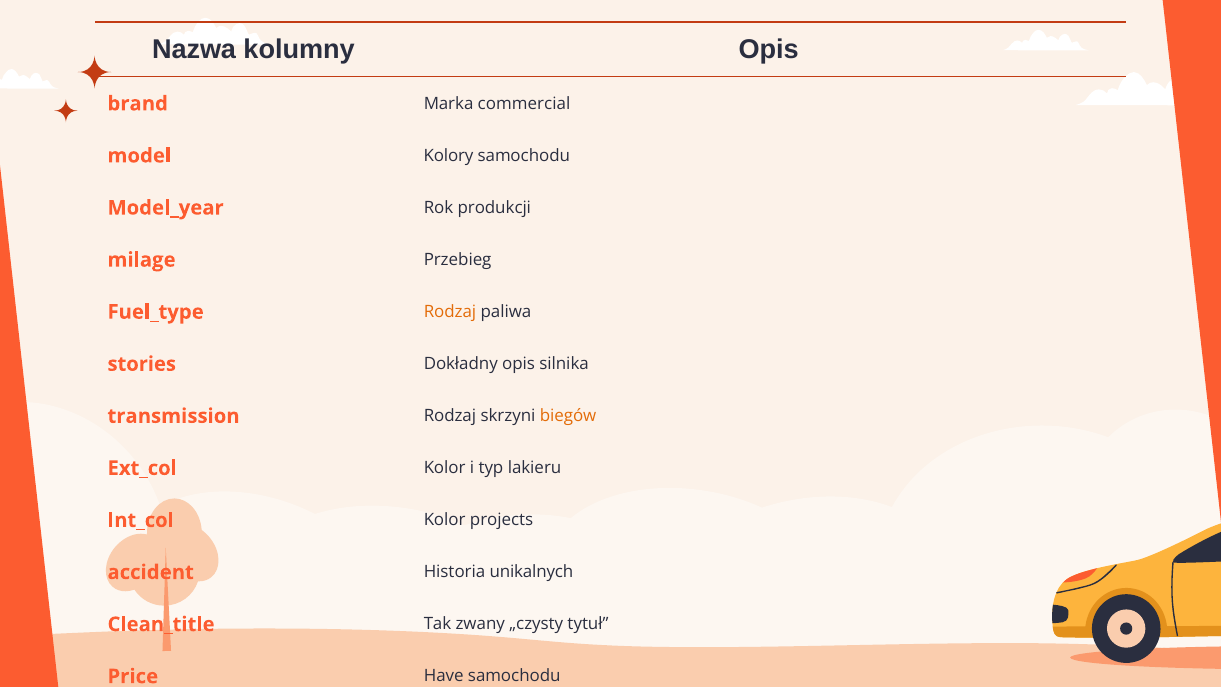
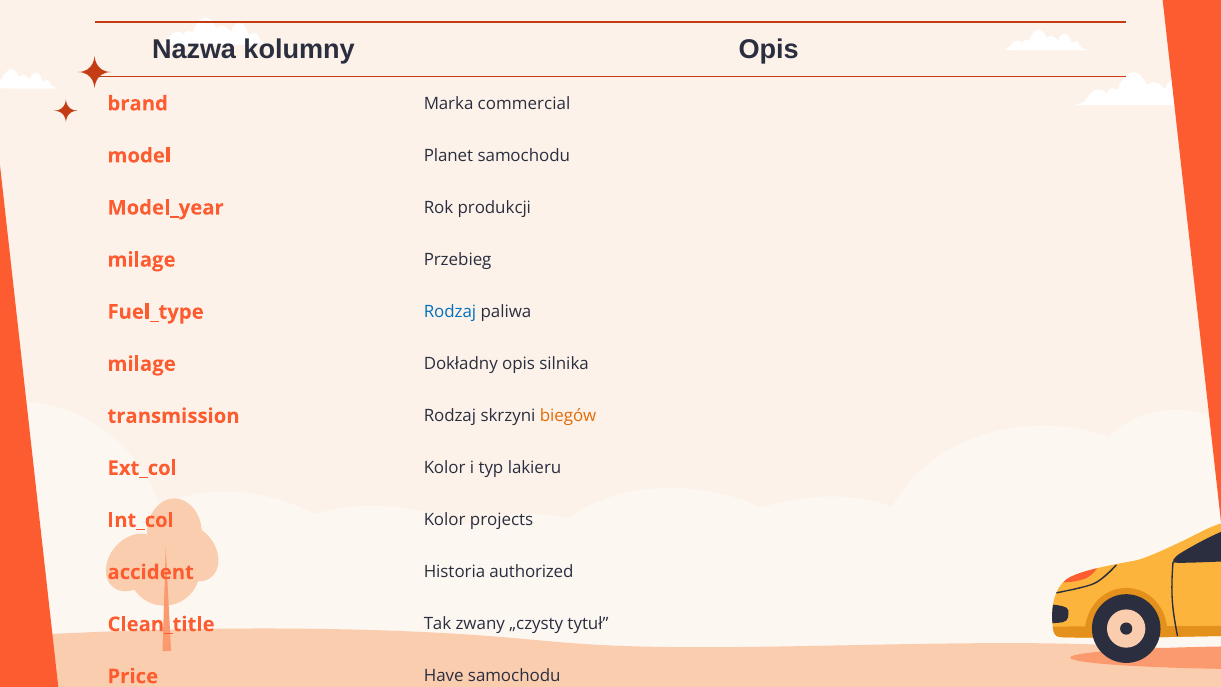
Kolory: Kolory -> Planet (448, 156)
Rodzaj colour: orange -> blue (450, 312)
stories: stories -> milage (142, 364)
unikalnych: unikalnych -> authorized (531, 572)
